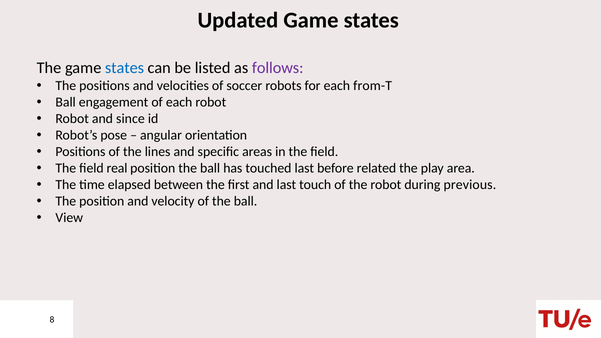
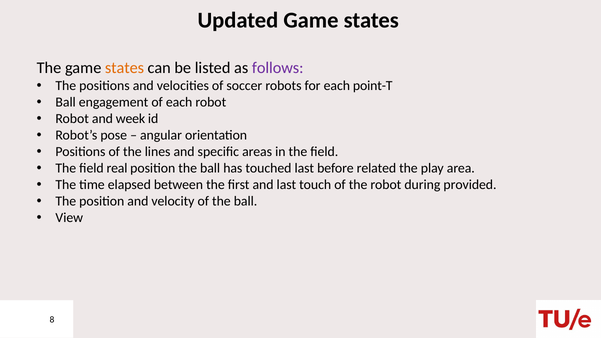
states colour: blue -> orange (124, 68)
from-T: from-T -> point-T (373, 86)
since: since -> week (131, 119)
previous: previous -> provided (470, 185)
